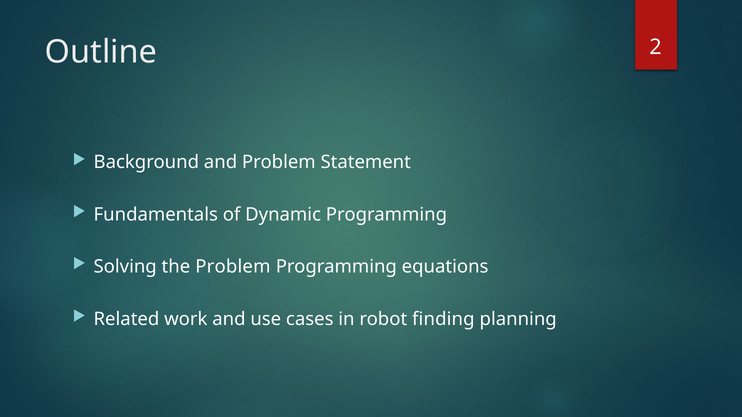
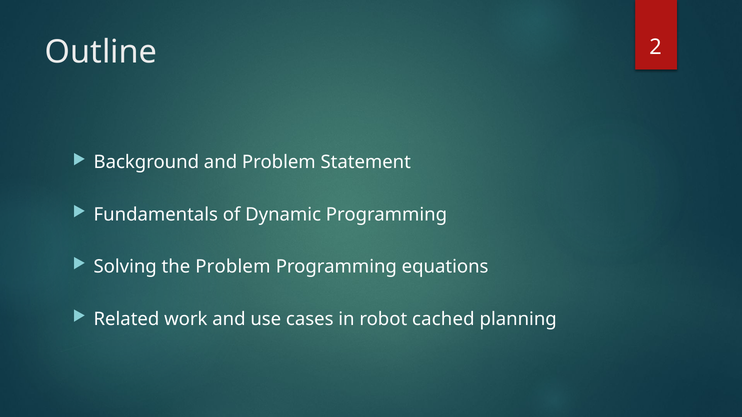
finding: finding -> cached (443, 319)
